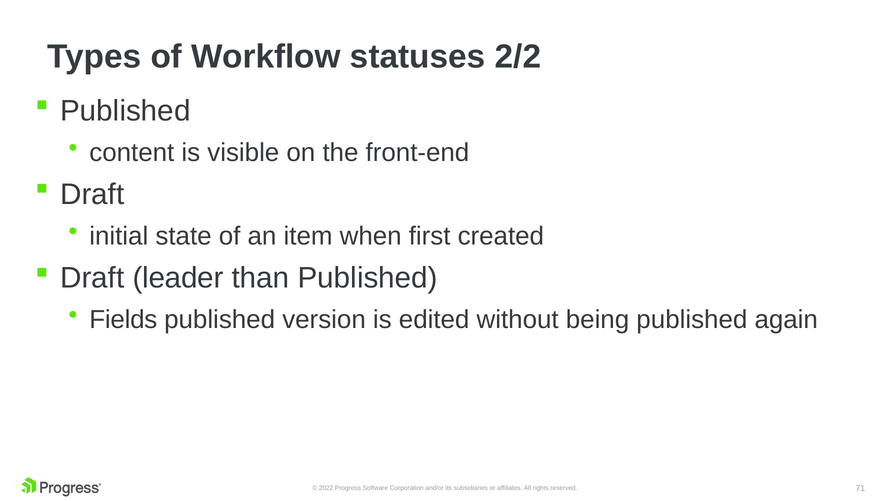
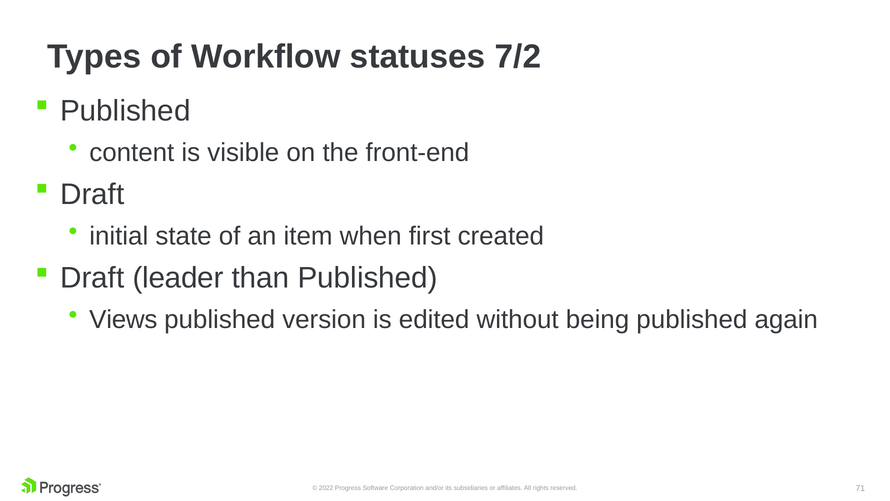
2/2: 2/2 -> 7/2 (518, 57)
Fields: Fields -> Views (123, 319)
